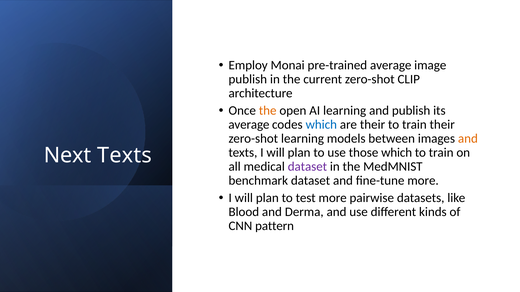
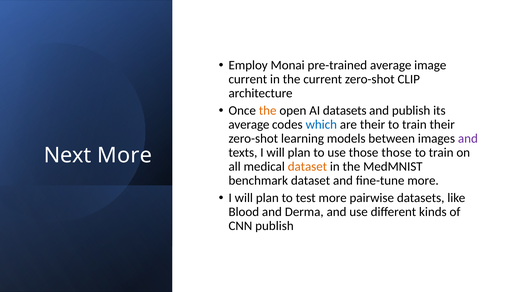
publish: publish -> current (248, 79)
AI learning: learning -> datasets (345, 111)
and colour: orange -> purple (468, 139)
those which: which -> those (397, 153)
Next Texts: Texts -> More (125, 156)
dataset colour: purple -> orange (307, 167)
CNN pattern: pattern -> publish (274, 226)
